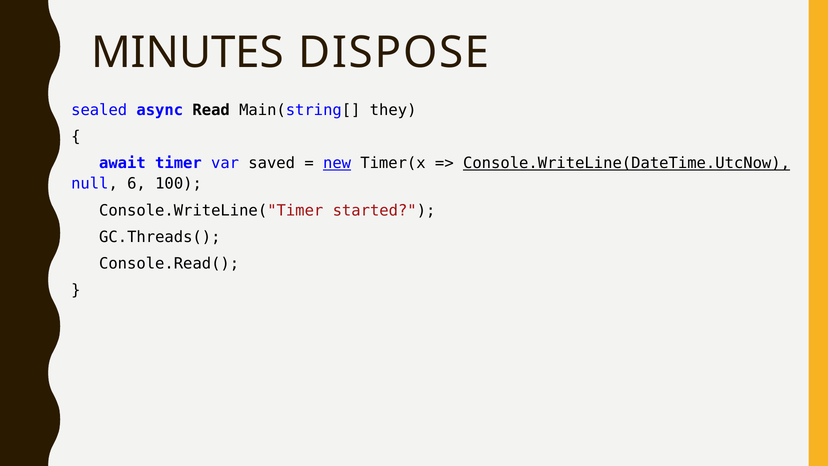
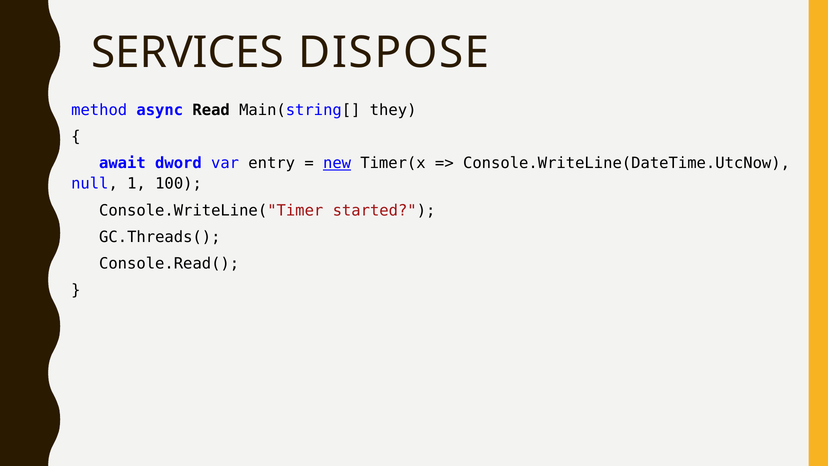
MINUTES: MINUTES -> SERVICES (188, 53)
sealed: sealed -> method (99, 110)
timer: timer -> dword (178, 163)
saved: saved -> entry (272, 163)
Console.WriteLine(DateTime.UtcNow underline: present -> none (627, 163)
6: 6 -> 1 (136, 184)
